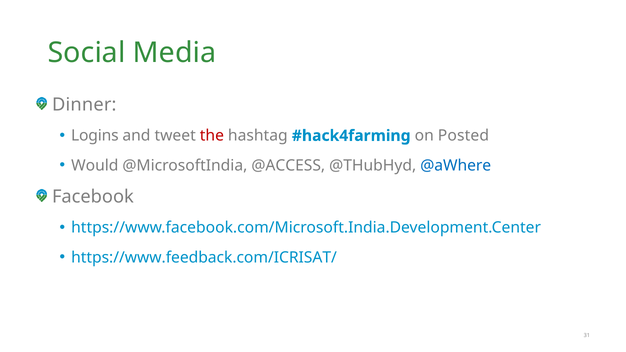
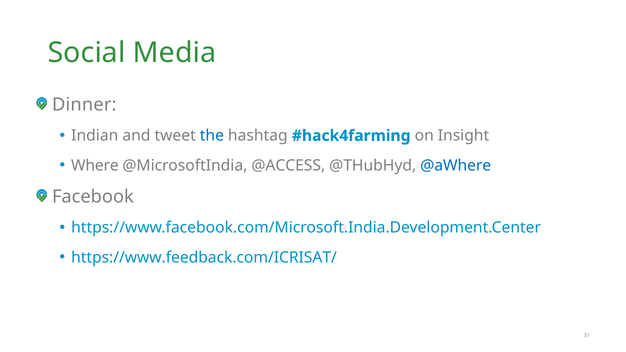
Logins: Logins -> Indian (95, 136)
the colour: red -> blue (212, 136)
Posted: Posted -> Insight (463, 136)
Would: Would -> Where (95, 166)
